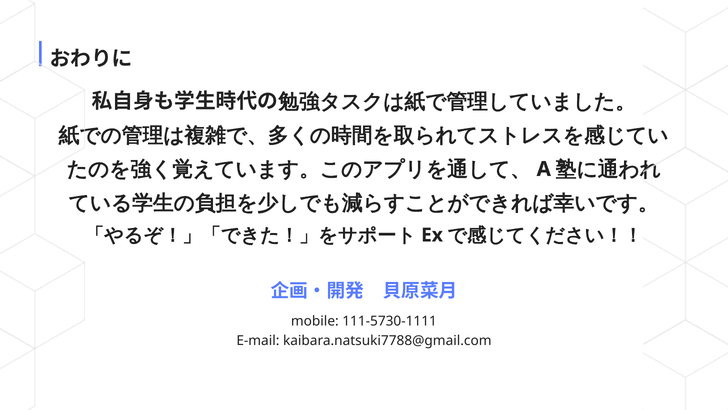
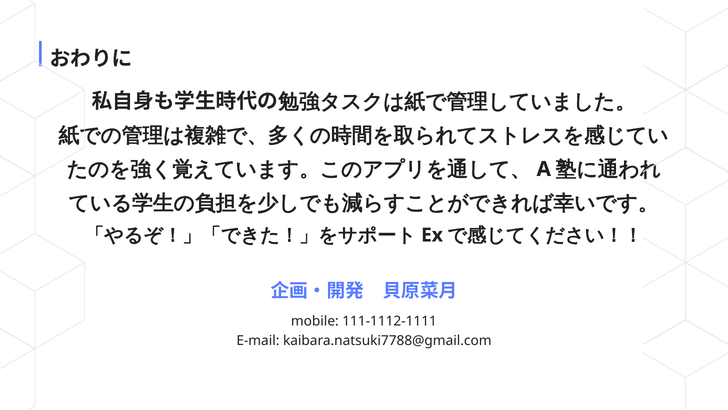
111-5730-1111: 111-5730-1111 -> 111-1112-1111 (390, 321)
